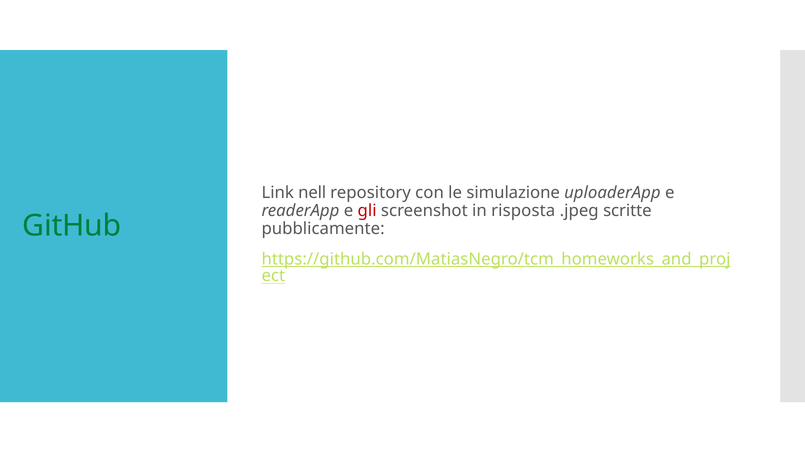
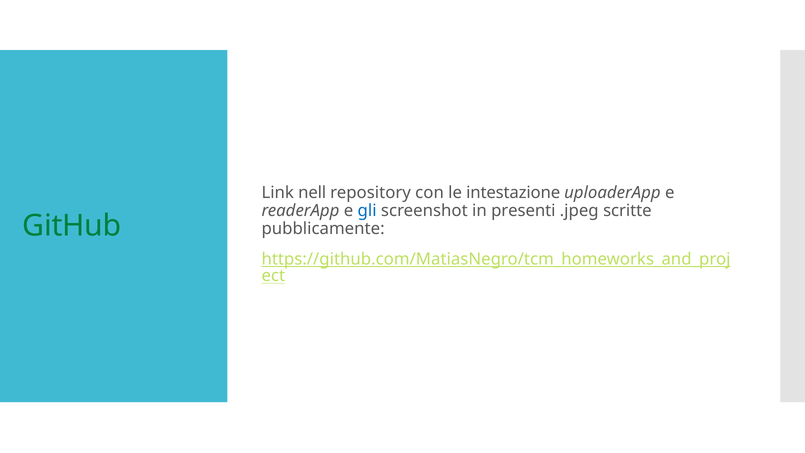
simulazione: simulazione -> intestazione (513, 193)
gli colour: red -> blue (367, 211)
risposta: risposta -> presenti (523, 211)
